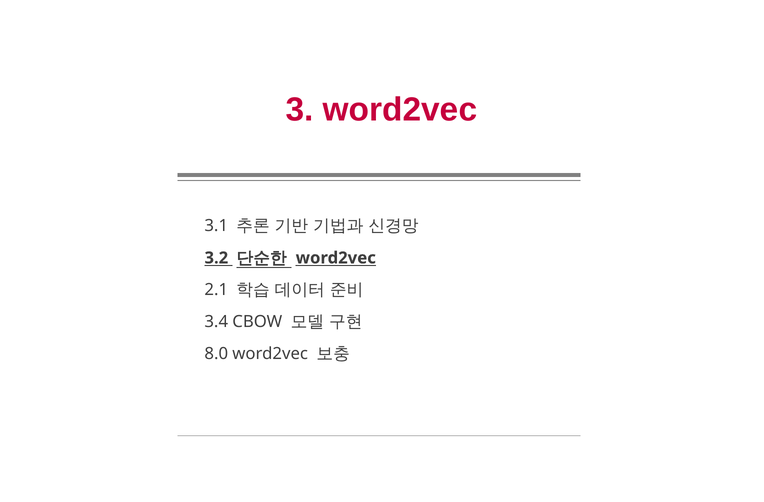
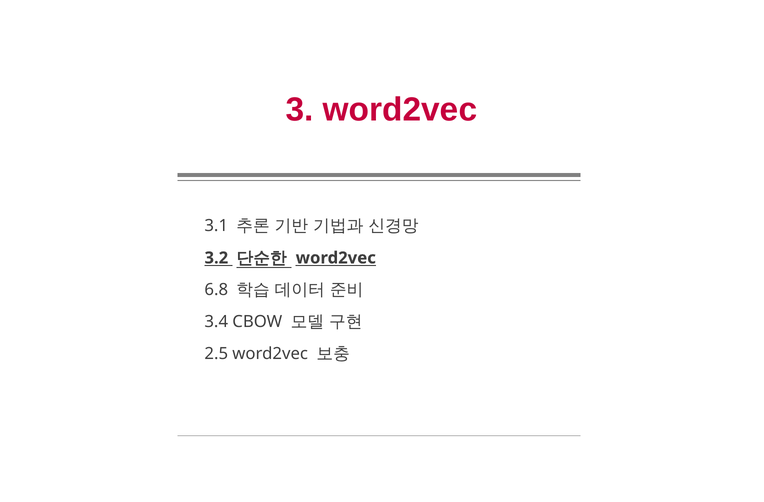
2.1: 2.1 -> 6.8 (216, 290)
8.0: 8.0 -> 2.5 (216, 354)
